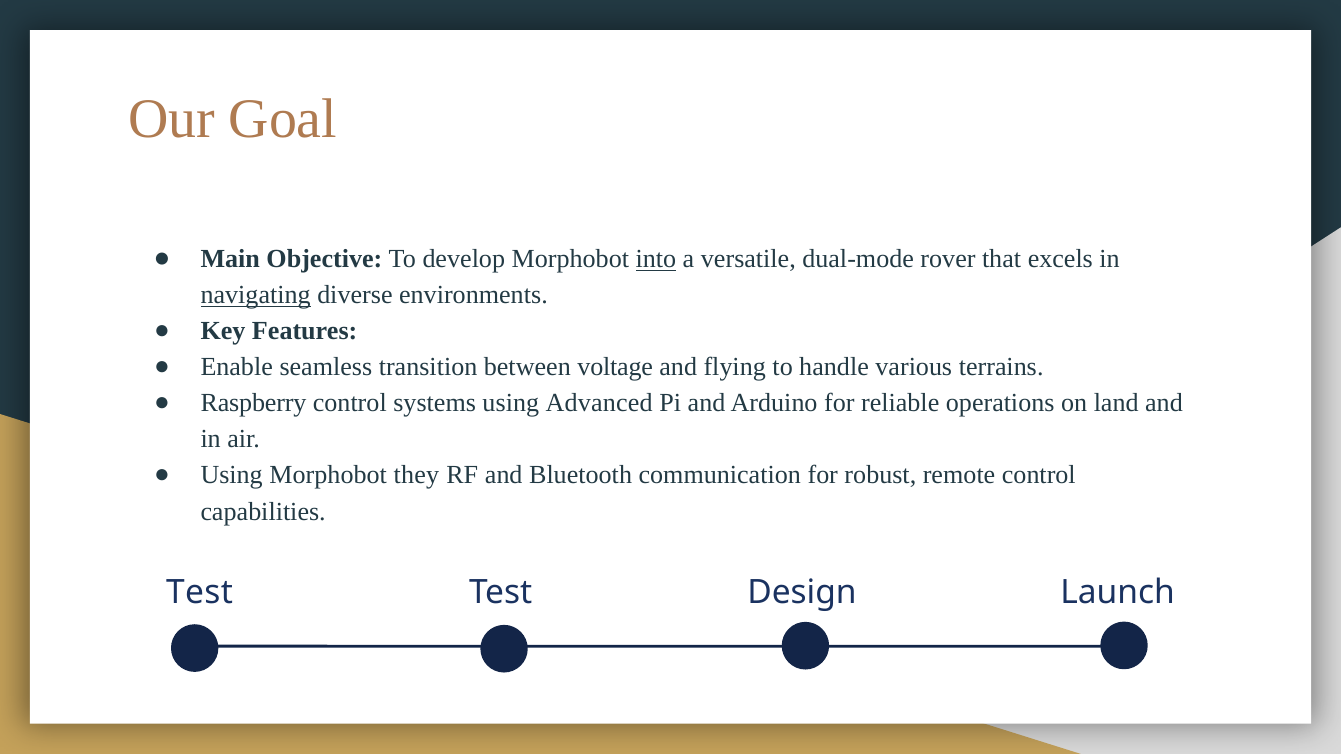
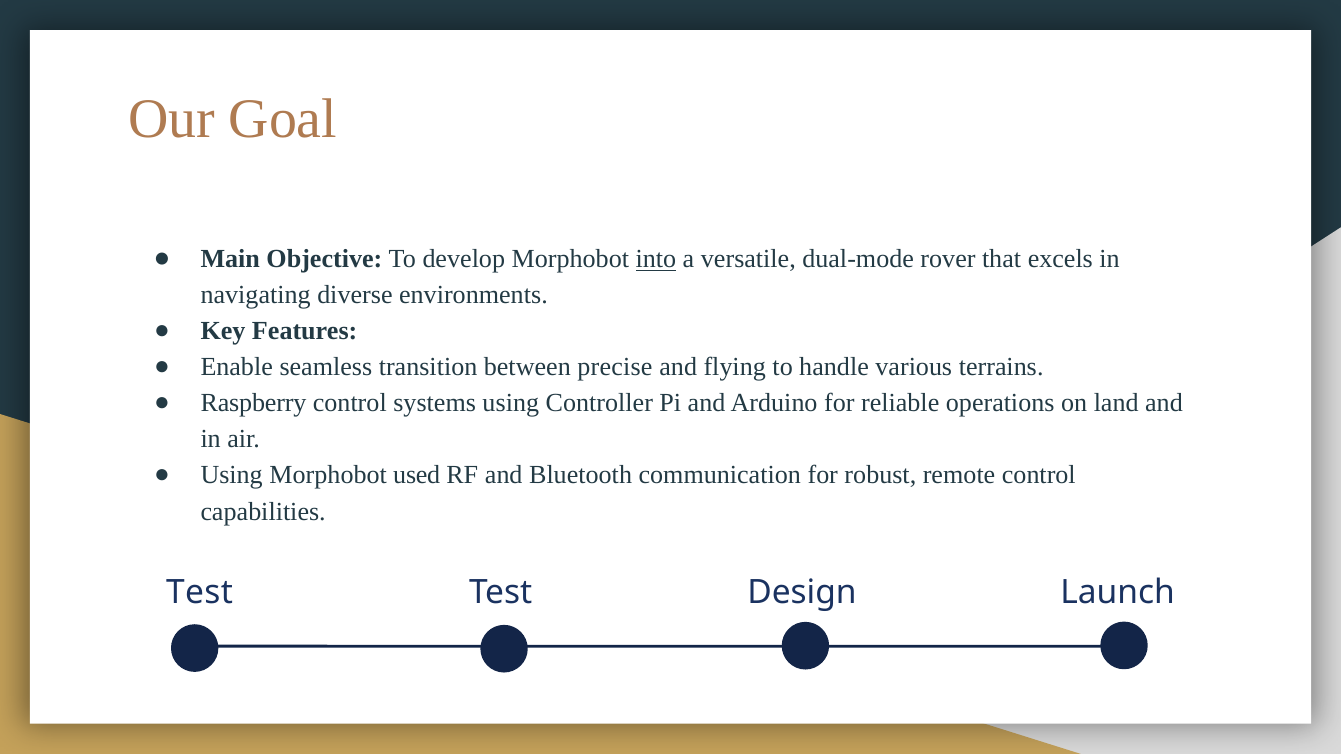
navigating underline: present -> none (256, 295)
voltage: voltage -> precise (615, 367)
Advanced: Advanced -> Controller (599, 403)
they: they -> used (417, 476)
